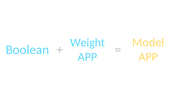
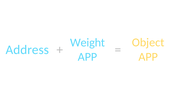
Model: Model -> Object (148, 43)
Boolean: Boolean -> Address (27, 50)
